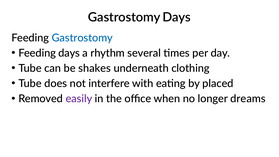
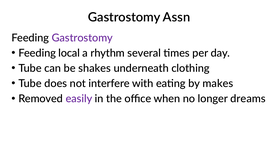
Gastrostomy Days: Days -> Assn (176, 17)
Gastrostomy colour: blue -> purple (82, 38)
Feeding days: days -> local (69, 53)
placed: placed -> makes (218, 84)
